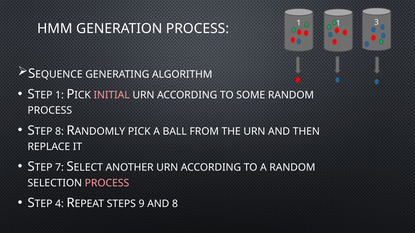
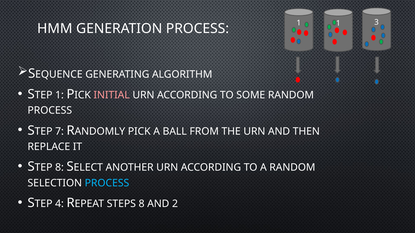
8: 8 -> 7 (59, 132)
7: 7 -> 8 (59, 168)
PROCESS colour: pink -> light blue (107, 183)
STEPS 9: 9 -> 8 (142, 204)
AND 8: 8 -> 2 (175, 204)
